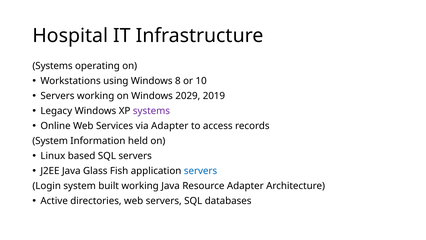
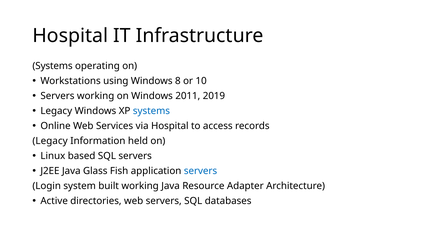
2029: 2029 -> 2011 (188, 96)
systems colour: purple -> blue (151, 111)
via Adapter: Adapter -> Hospital (170, 126)
System: System -> Legacy (50, 141)
